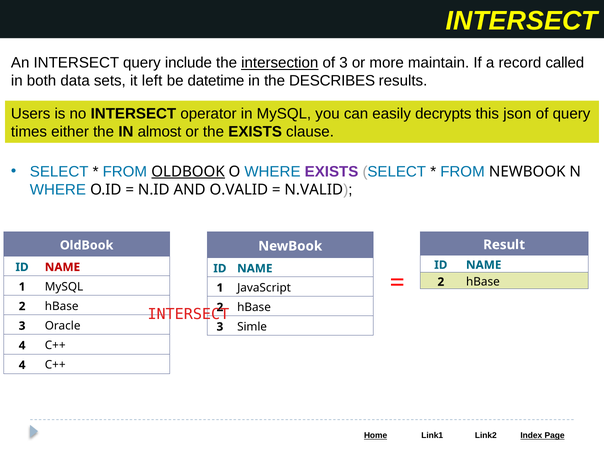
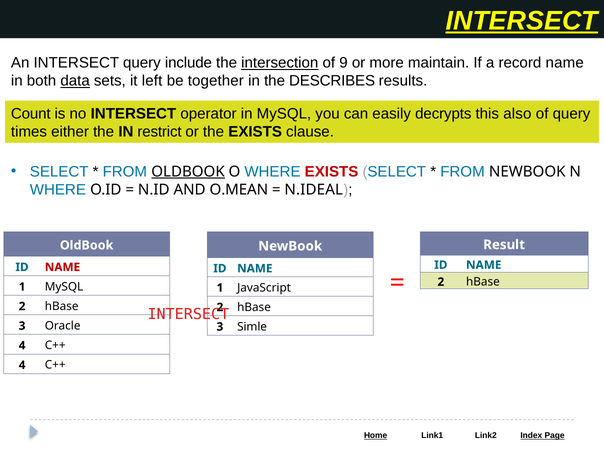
INTERSECT underline: none -> present (522, 21)
of 3: 3 -> 9 (344, 63)
record called: called -> name (565, 63)
data underline: none -> present (75, 81)
datetime: datetime -> together (216, 81)
Users: Users -> Count (31, 114)
json: json -> also (517, 114)
almost: almost -> restrict (160, 132)
EXISTS colour: purple -> red (332, 172)
O.VALID: O.VALID -> O.MEAN (239, 190)
N.VALID: N.VALID -> N.IDEAL (314, 190)
